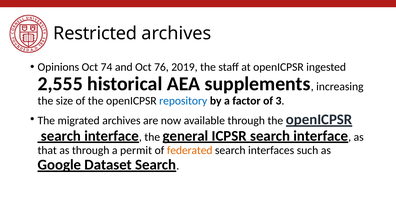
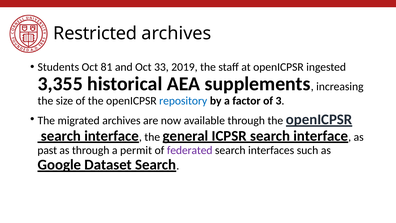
Opinions: Opinions -> Students (58, 67)
74: 74 -> 81 (107, 67)
76: 76 -> 33 (161, 67)
2,555: 2,555 -> 3,355 (60, 84)
that: that -> past (47, 150)
federated colour: orange -> purple (190, 150)
